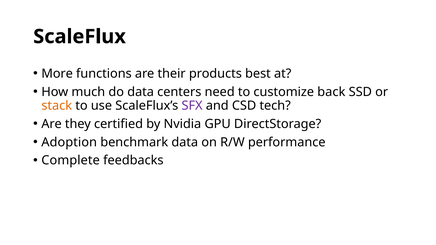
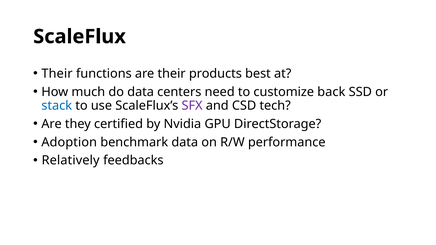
More: More -> Their (57, 74)
stack colour: orange -> blue (57, 106)
Complete: Complete -> Relatively (71, 161)
